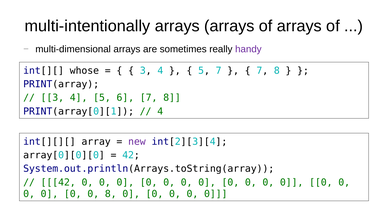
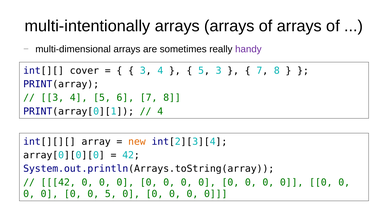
whose: whose -> cover (84, 71)
5 7: 7 -> 3 (219, 71)
new colour: purple -> orange (137, 142)
0 8: 8 -> 5 (111, 194)
